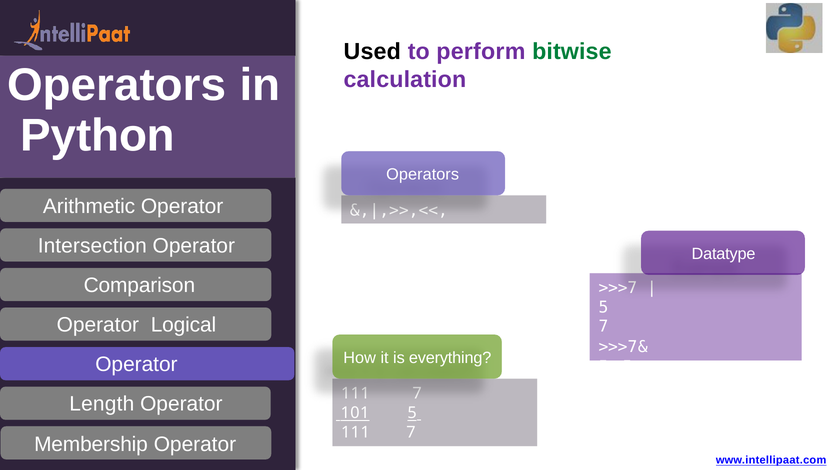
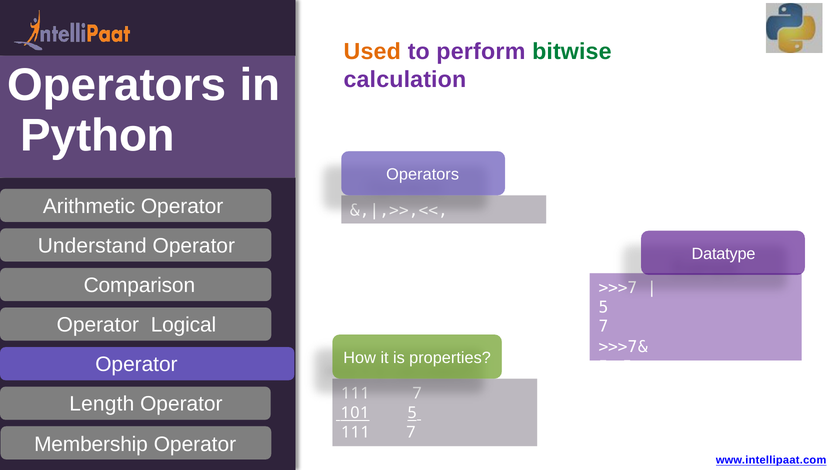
Used colour: black -> orange (372, 52)
Intersection: Intersection -> Understand (92, 246)
everything: everything -> properties (450, 358)
